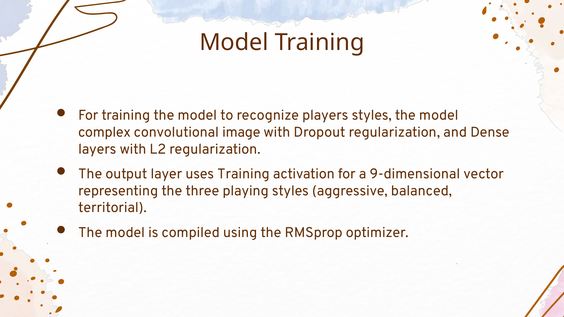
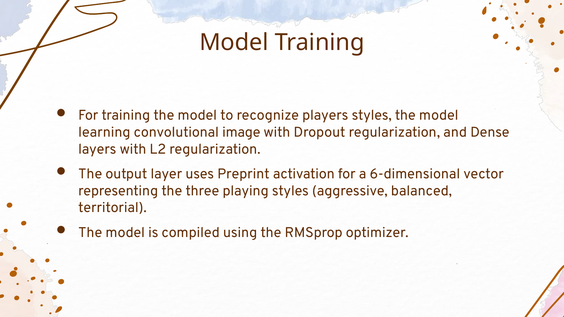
complex: complex -> learning (104, 132)
uses Training: Training -> Preprint (243, 174)
9-dimensional: 9-dimensional -> 6-dimensional (415, 174)
